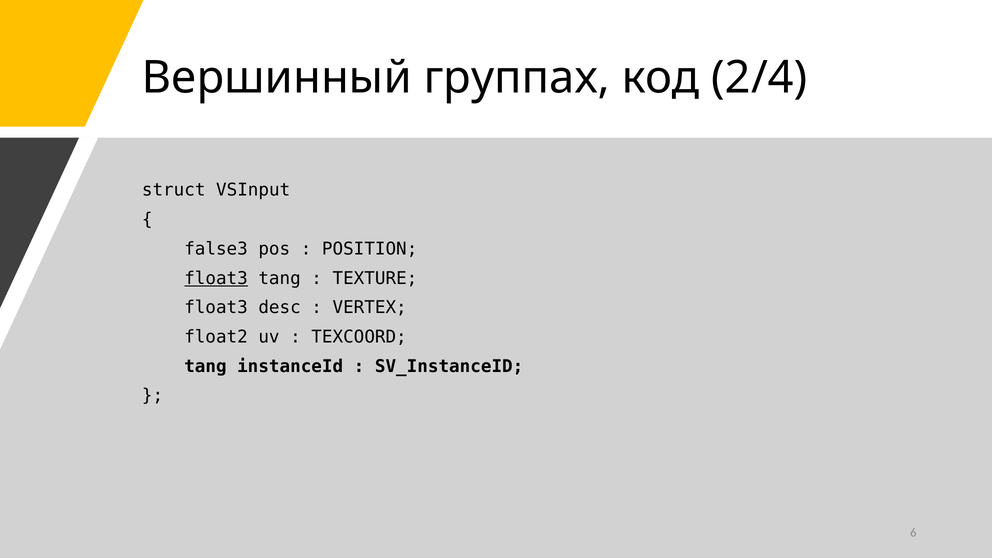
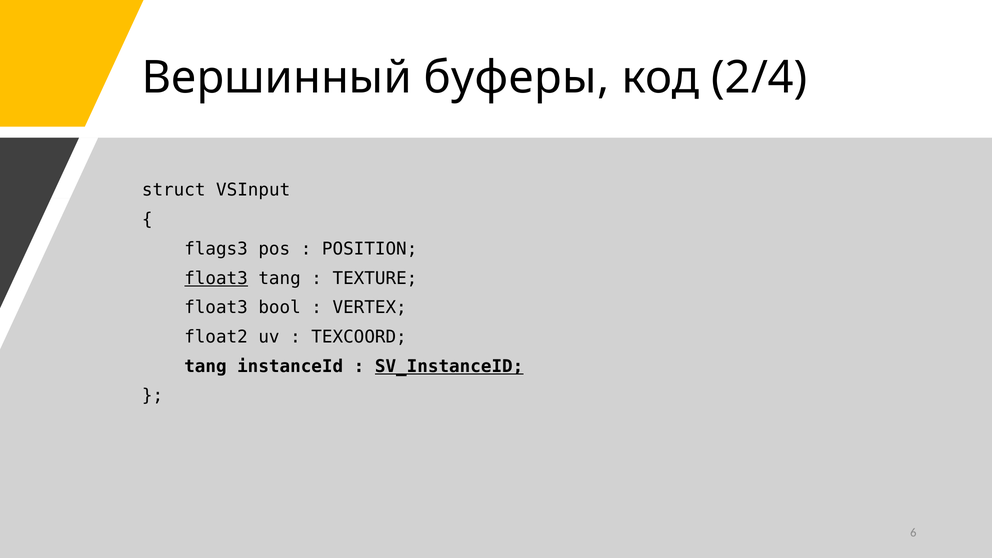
группах: группах -> буферы (516, 78)
false3: false3 -> flags3 (216, 249)
desc: desc -> bool (280, 308)
SV_InstanceID underline: none -> present (449, 366)
